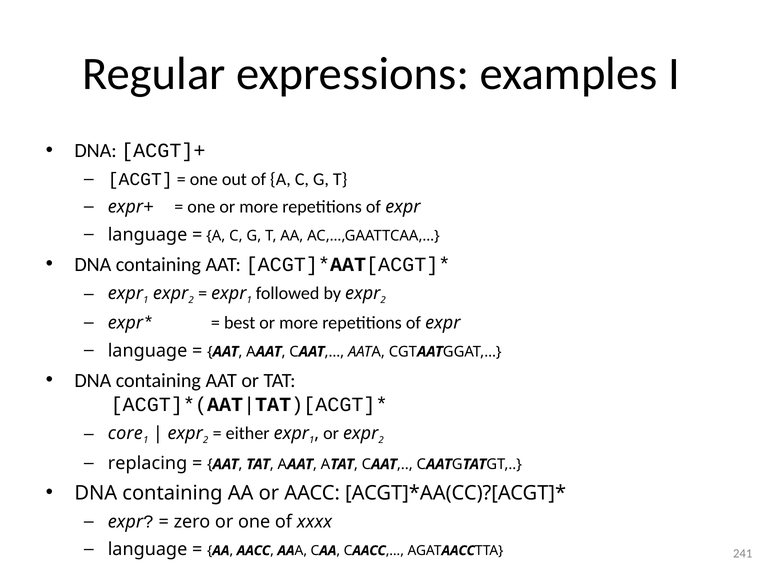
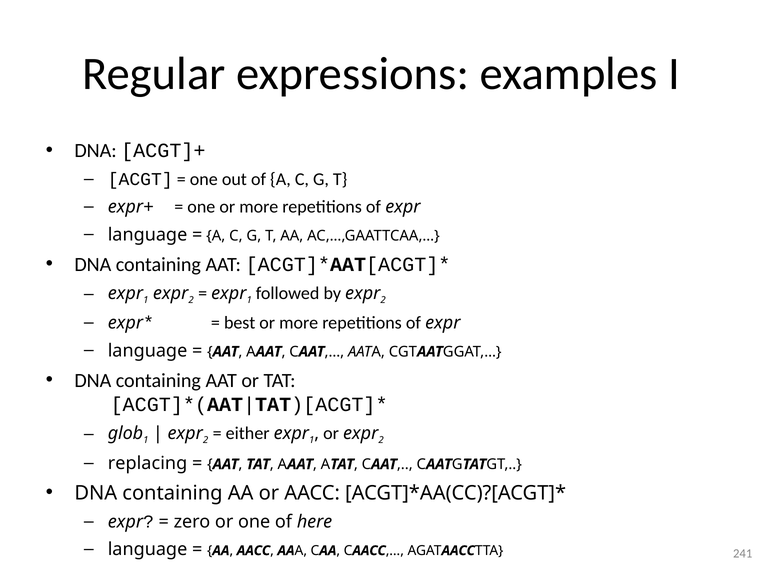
core: core -> glob (125, 433)
xxxx: xxxx -> here (315, 522)
